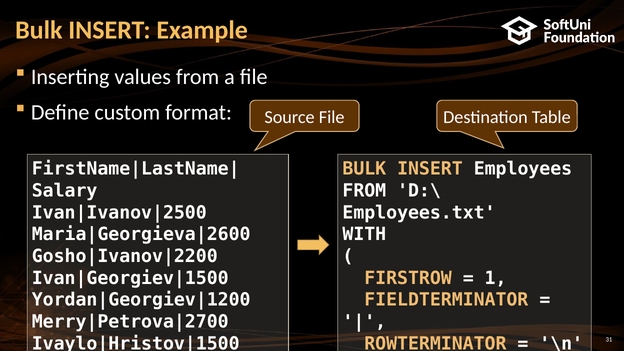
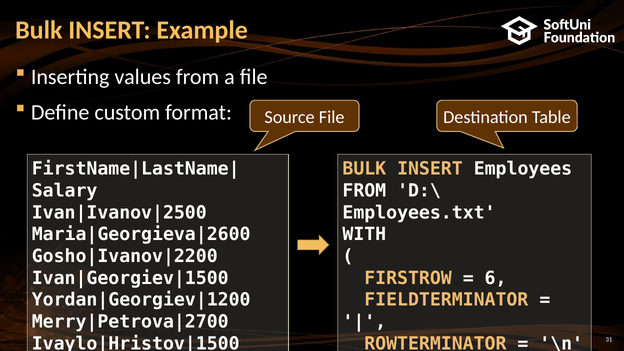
1: 1 -> 6 (496, 278)
